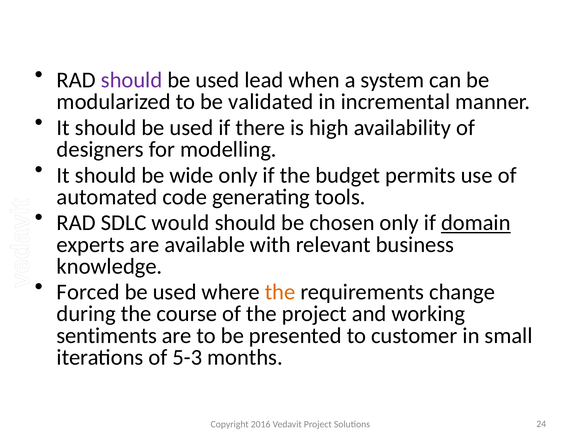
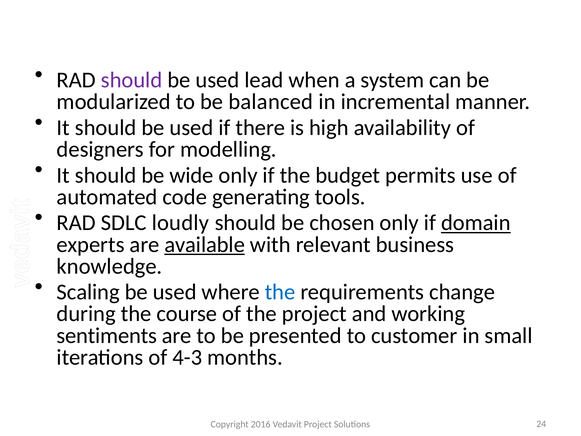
validated: validated -> balanced (271, 102)
would: would -> loudly (180, 223)
available underline: none -> present (205, 244)
Forced: Forced -> Scaling (88, 292)
the colour: orange -> blue (280, 292)
5-3: 5-3 -> 4-3 (187, 357)
